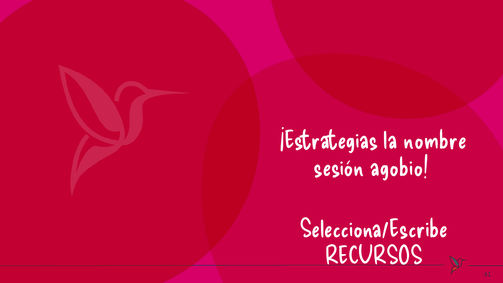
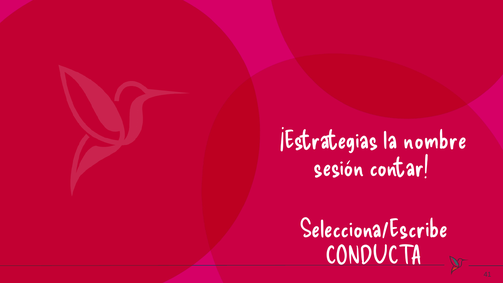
agobio: agobio -> contar (399, 168)
RECURSOS: RECURSOS -> CONDUCTA (374, 256)
